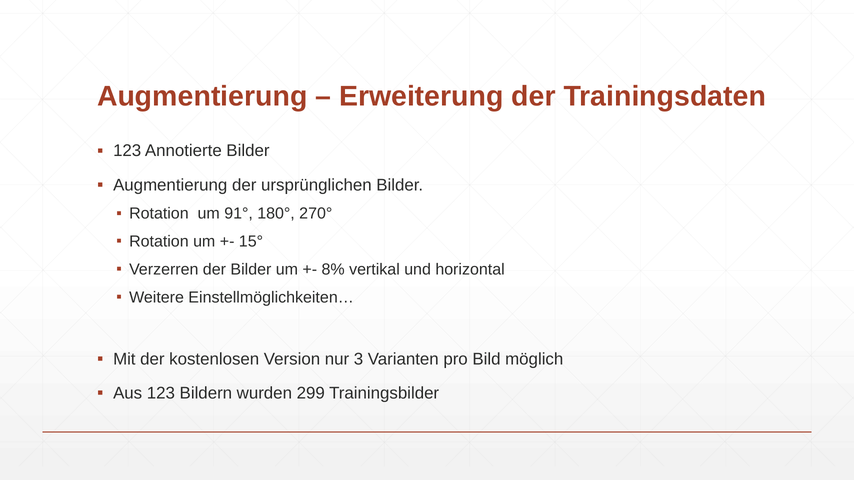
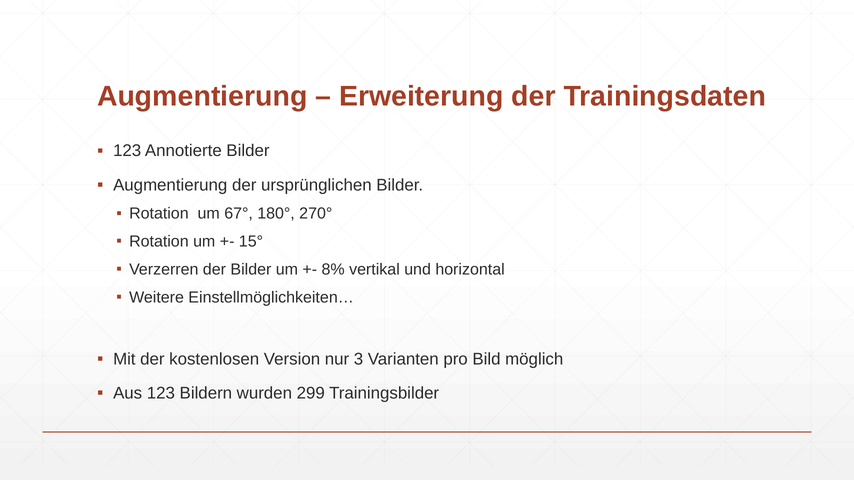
91°: 91° -> 67° (239, 214)
